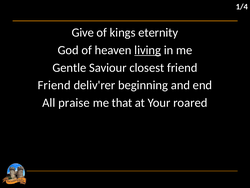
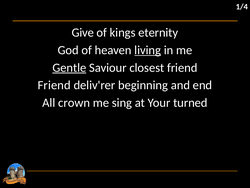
Gentle underline: none -> present (69, 67)
praise: praise -> crown (74, 102)
that: that -> sing (122, 102)
roared: roared -> turned (190, 102)
